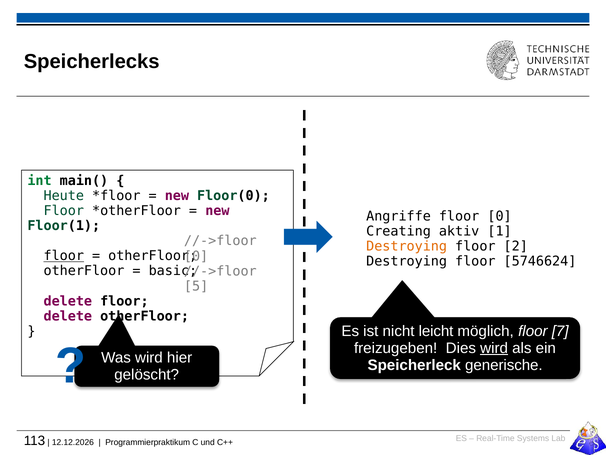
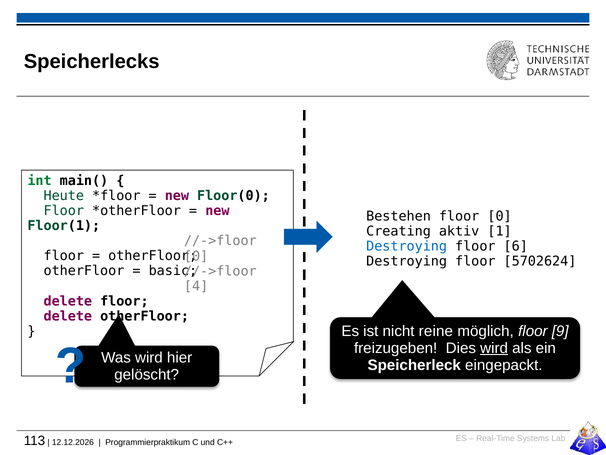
Angriffe: Angriffe -> Bestehen (399, 216)
Destroying colour: orange -> blue (407, 246)
2: 2 -> 6 (516, 246)
floor underline: present -> none (64, 256)
5746624: 5746624 -> 5702624 (540, 261)
5: 5 -> 4 (196, 286)
leicht: leicht -> reine (436, 331)
7: 7 -> 9 (560, 331)
generische: generische -> eingepackt (504, 365)
